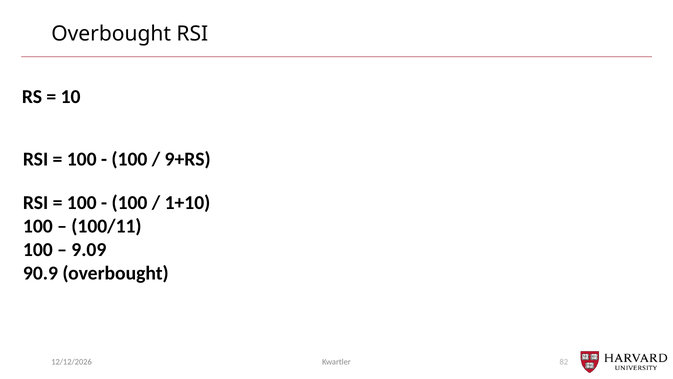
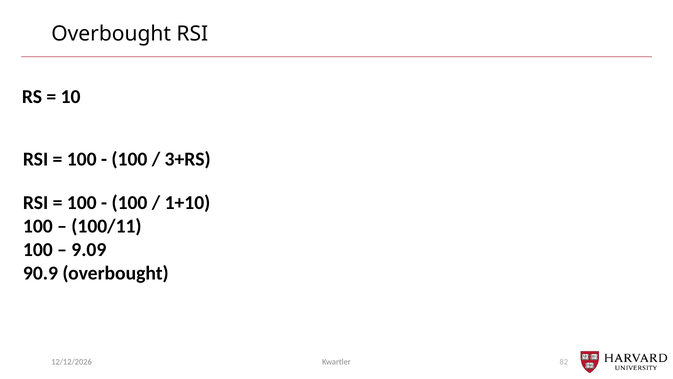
9+RS: 9+RS -> 3+RS (188, 159)
